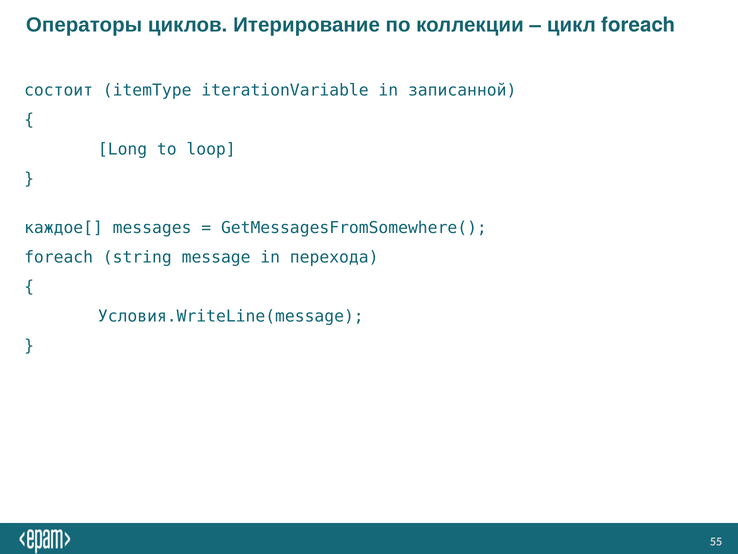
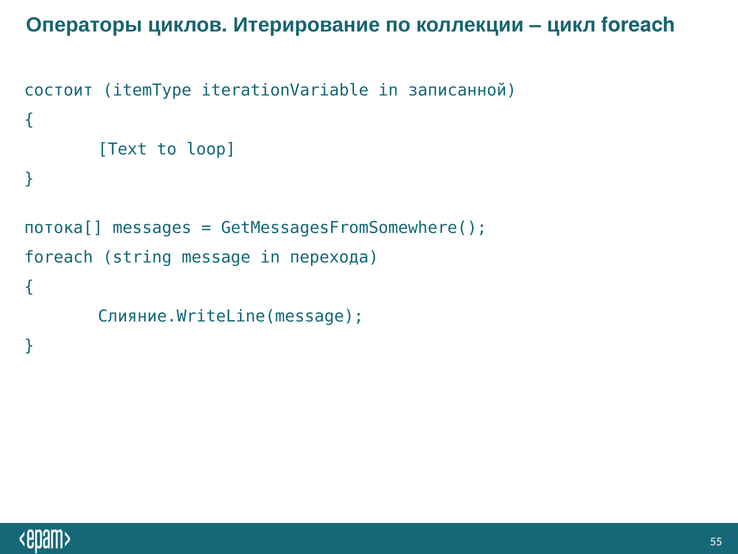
Long: Long -> Text (123, 149)
каждое[: каждое[ -> потока[ (64, 228)
Условия.WriteLine(message: Условия.WriteLine(message -> Слияние.WriteLine(message (231, 316)
